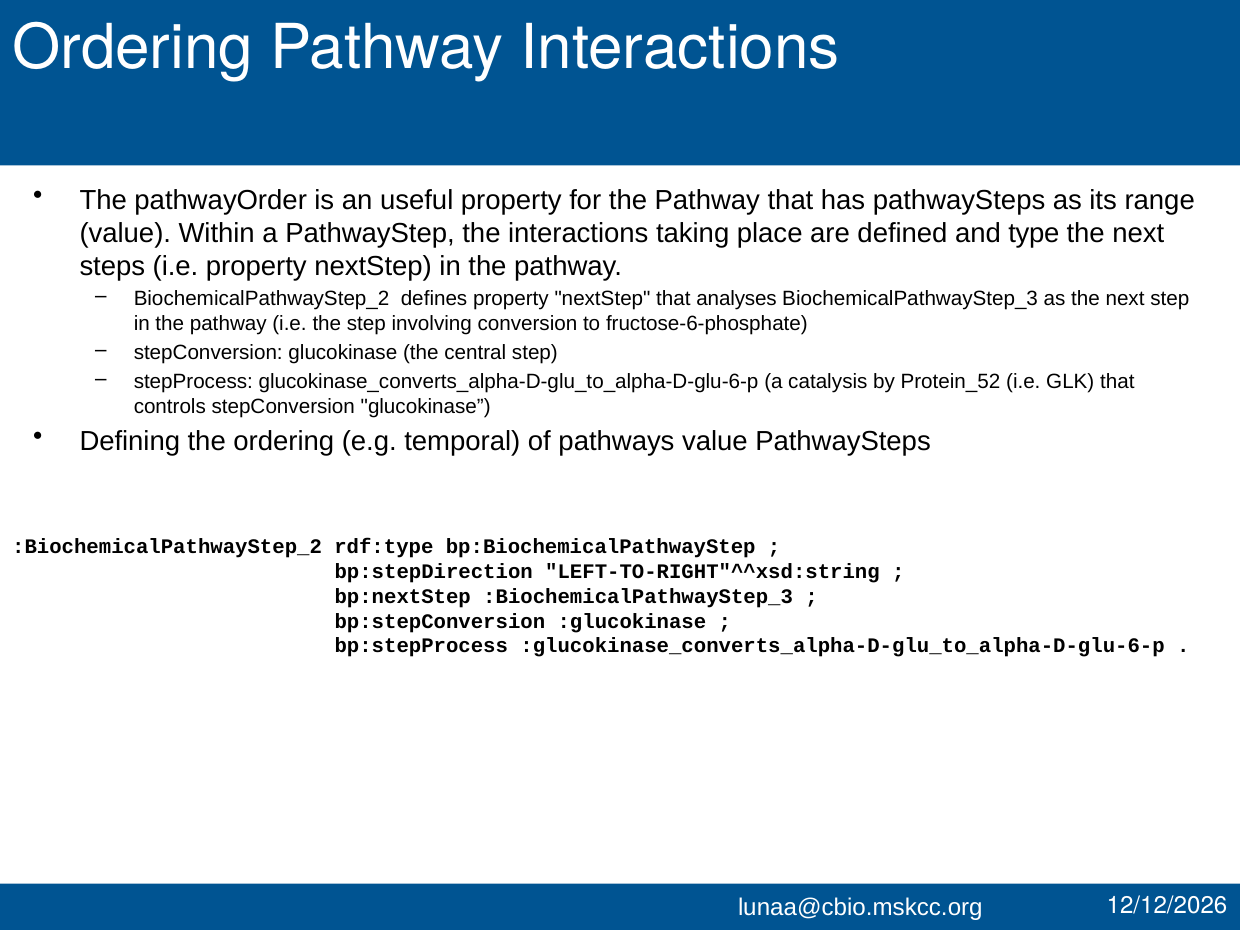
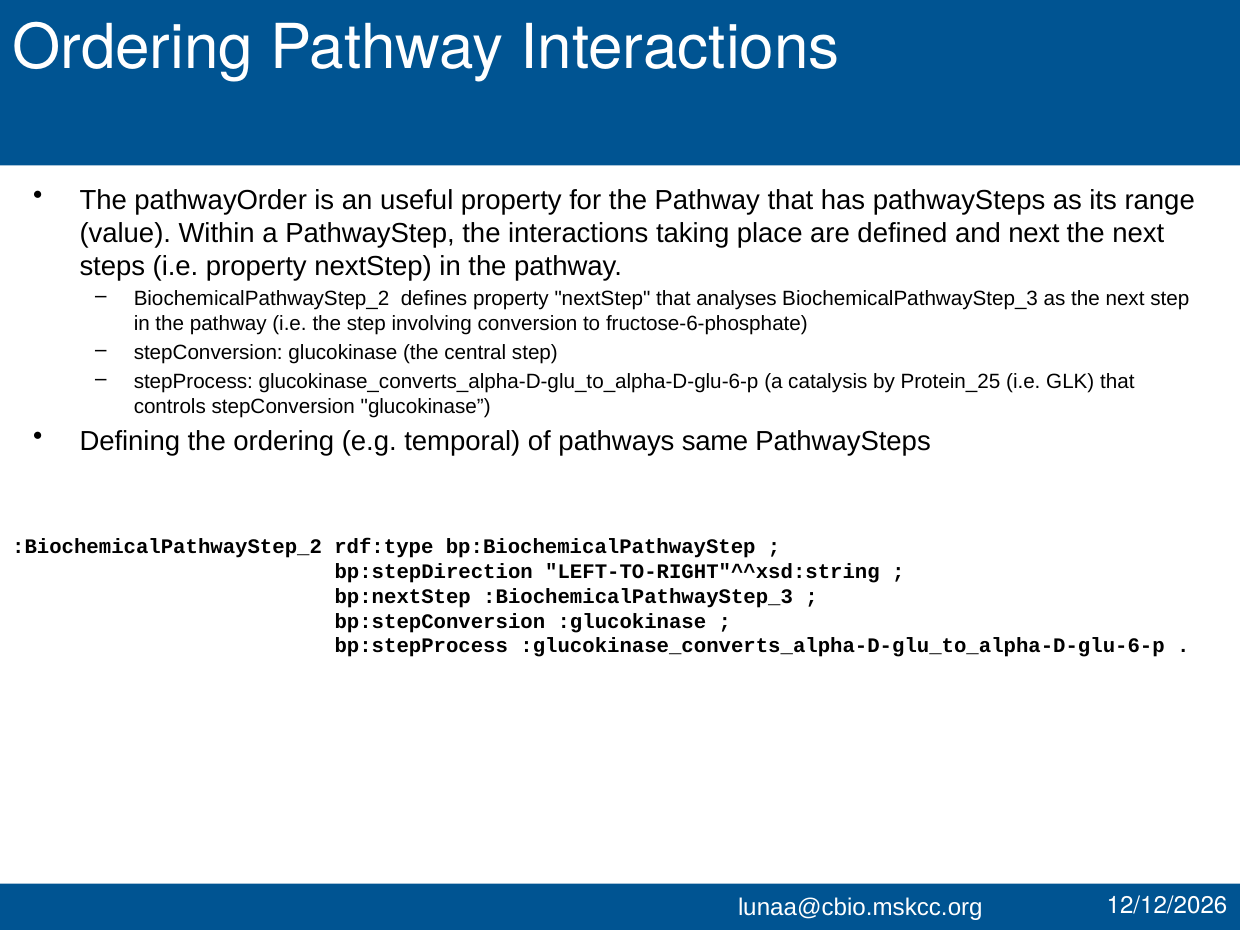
and type: type -> next (1034, 233)
Protein_52: Protein_52 -> Protein_25 (951, 382)
pathways value: value -> same (715, 441)
